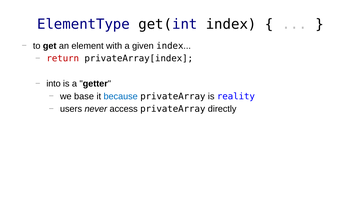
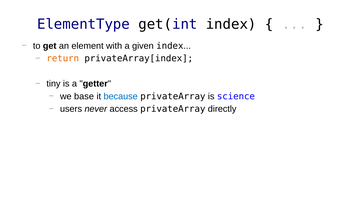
return colour: red -> orange (63, 59)
into: into -> tiny (53, 84)
reality: reality -> science (236, 96)
